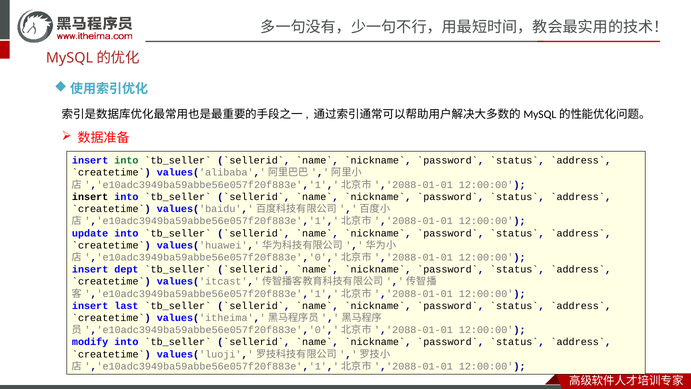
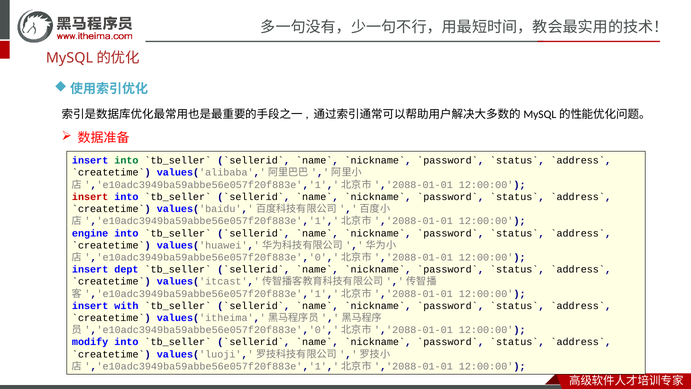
insert colour: black -> red (90, 197)
update: update -> engine (90, 233)
last: last -> with (126, 306)
